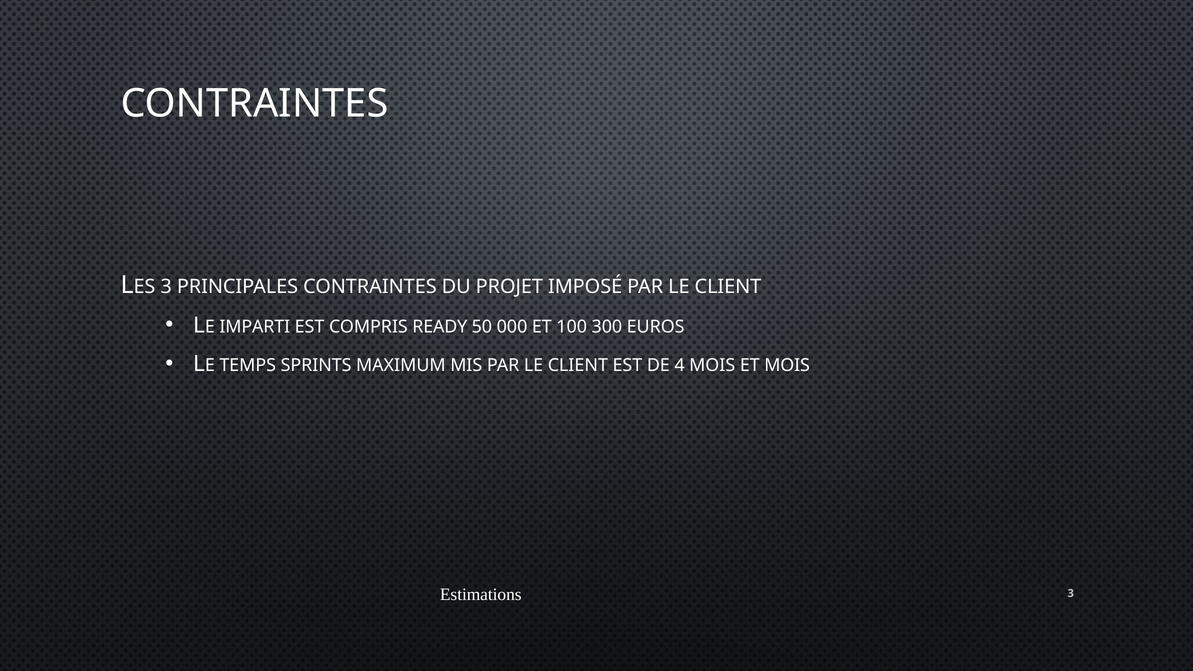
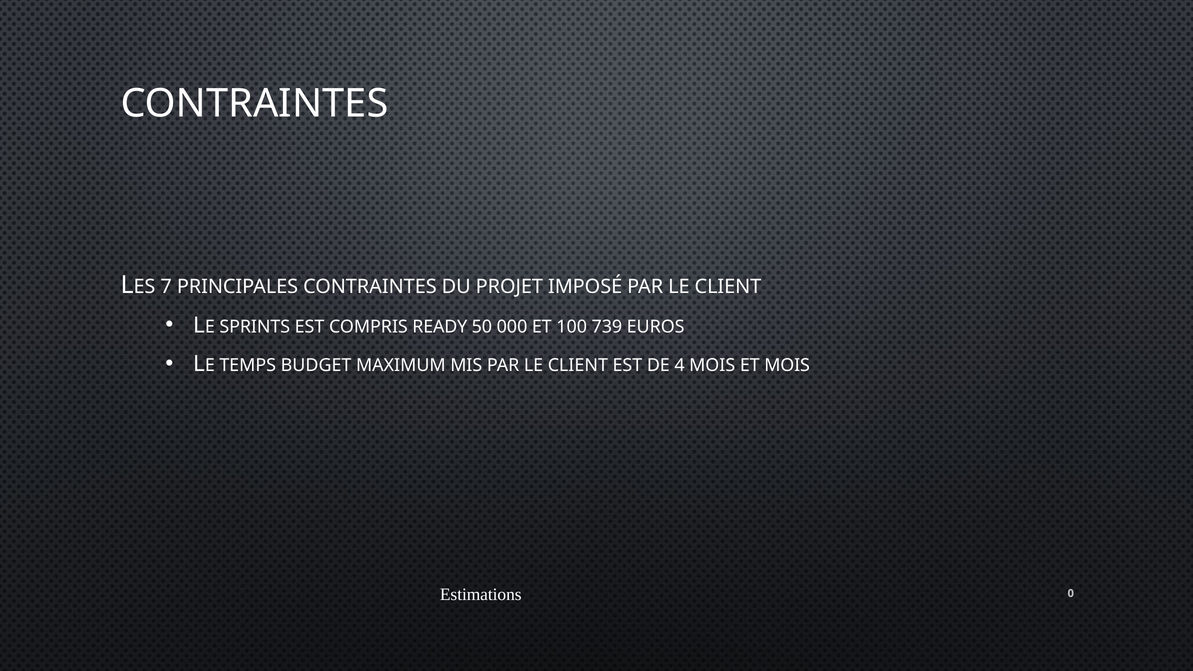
3: 3 -> 7 (166, 287)
IMPARTI: IMPARTI -> SPRINTS (255, 327)
300: 300 -> 739 (607, 327)
SPRINTS: SPRINTS -> BUDGET (316, 366)
Estimations 3: 3 -> 0 (1071, 593)
